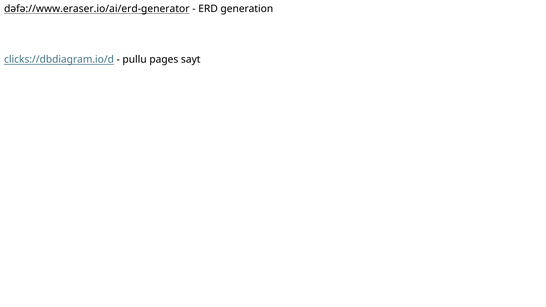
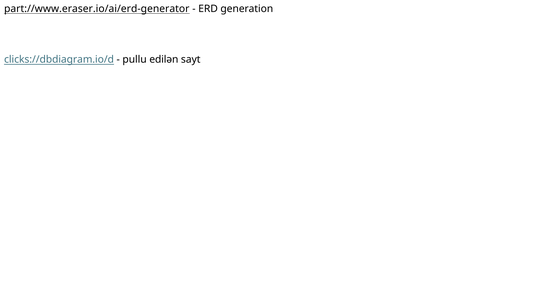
dəfə://www.eraser.io/ai/erd-generator: dəfə://www.eraser.io/ai/erd-generator -> part://www.eraser.io/ai/erd-generator (97, 9)
pages: pages -> edilən (164, 60)
